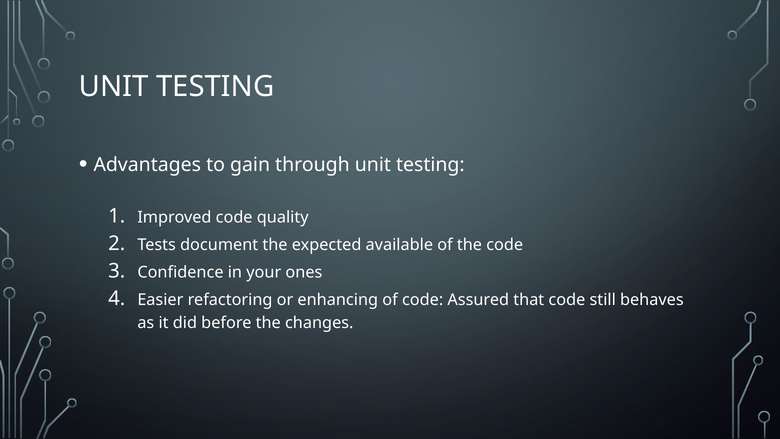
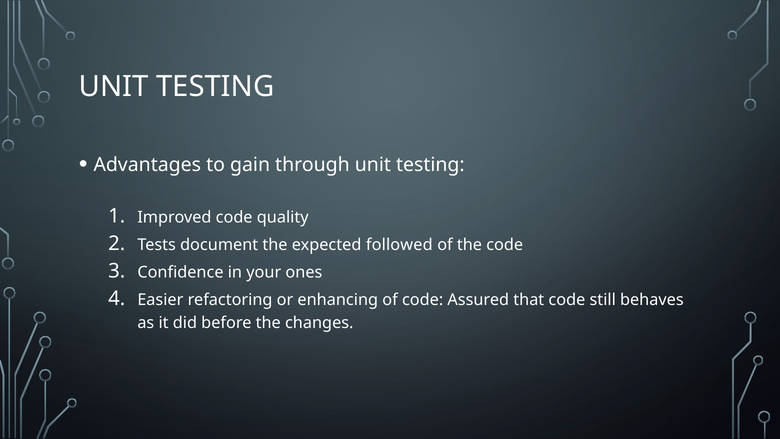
available: available -> followed (399, 245)
